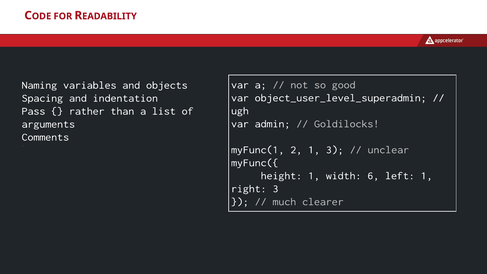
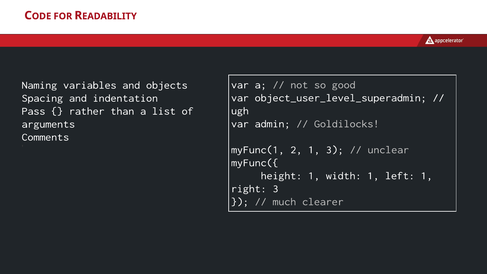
width 6: 6 -> 1 (373, 176)
